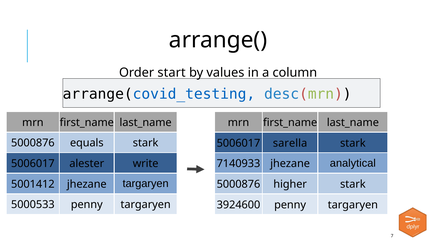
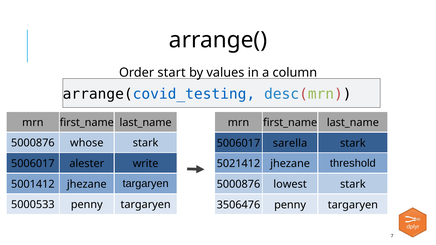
equals: equals -> whose (87, 143)
7140933: 7140933 -> 5021412 (238, 164)
analytical: analytical -> threshold (353, 163)
higher: higher -> lowest (290, 184)
3924600: 3924600 -> 3506476 (238, 205)
